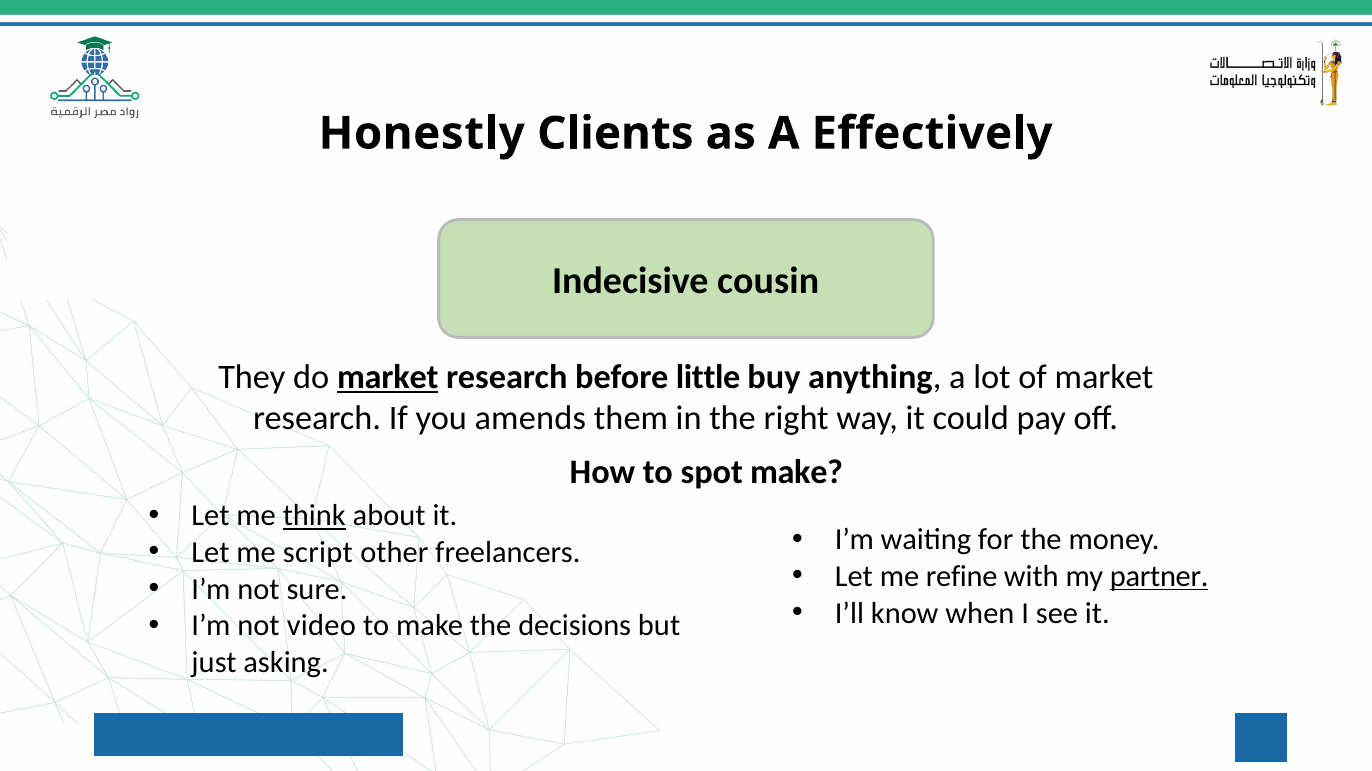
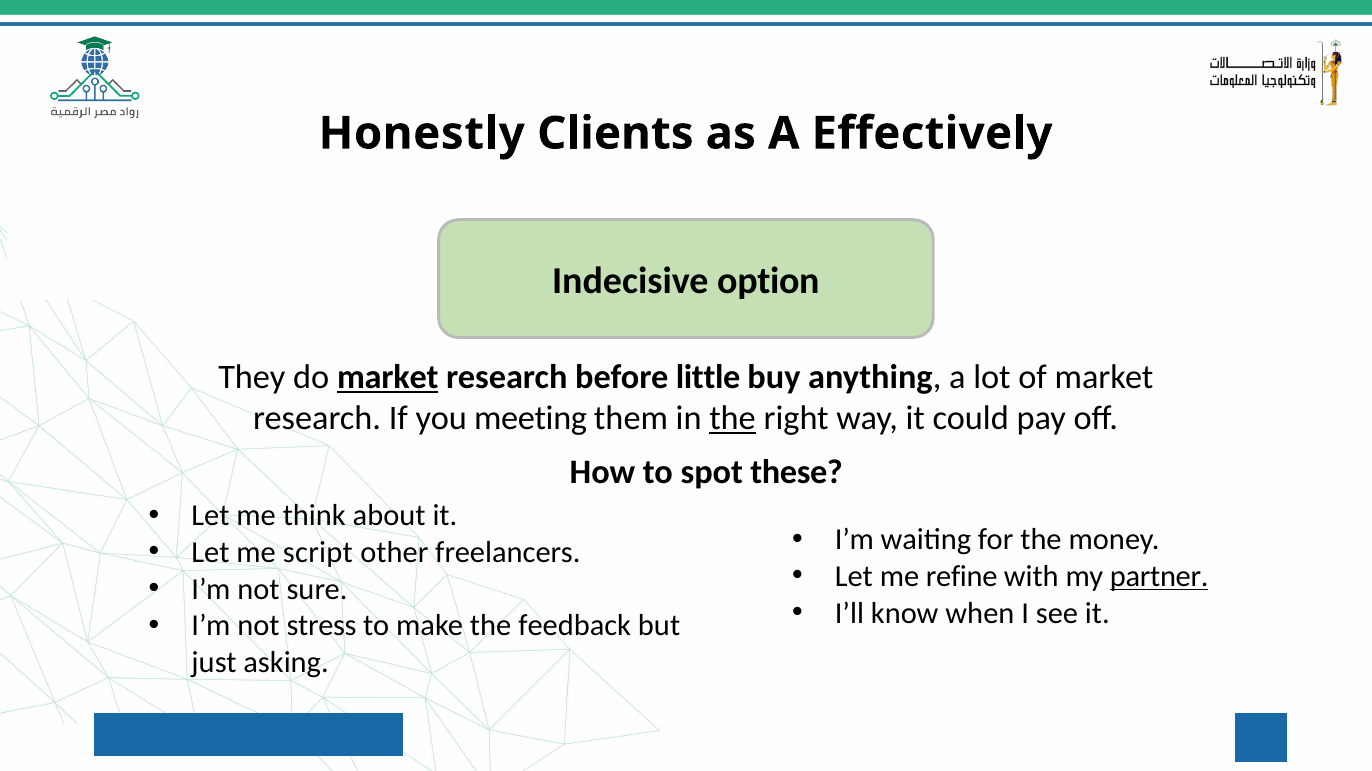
cousin: cousin -> option (768, 281)
amends: amends -> meeting (531, 419)
the underline: none -> present (733, 419)
spot make: make -> these (797, 472)
think underline: present -> none (314, 516)
video: video -> stress (322, 626)
decisions: decisions -> feedback (575, 626)
